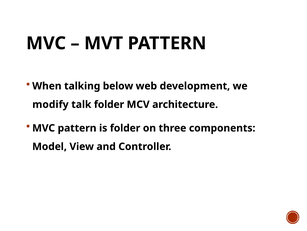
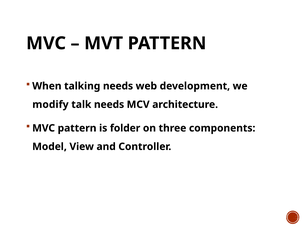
talking below: below -> needs (118, 86)
talk folder: folder -> needs (109, 104)
